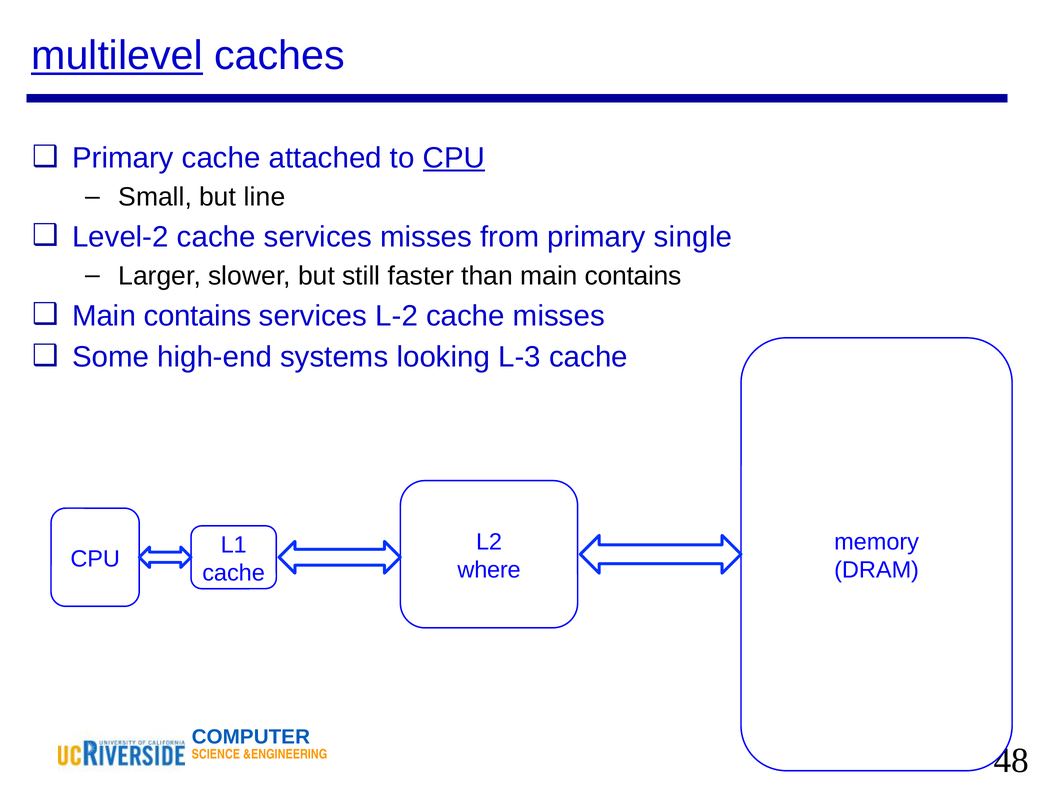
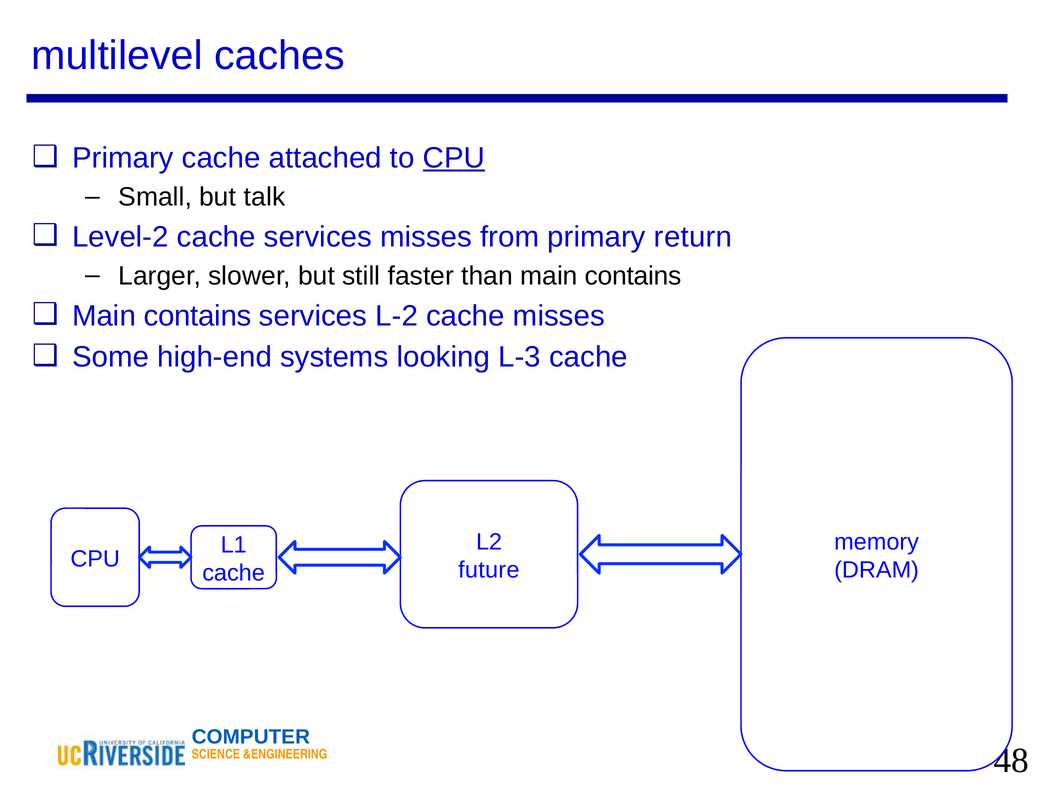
multilevel underline: present -> none (117, 56)
line: line -> talk (265, 197)
single: single -> return (693, 237)
where: where -> future (489, 571)
